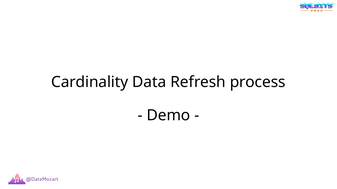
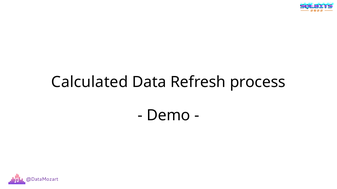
Cardinality: Cardinality -> Calculated (90, 82)
